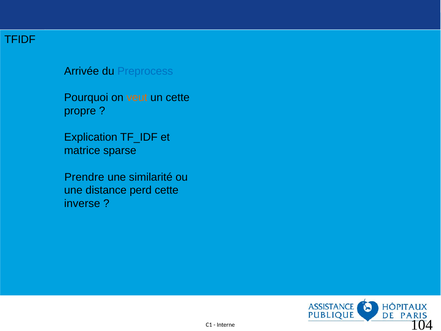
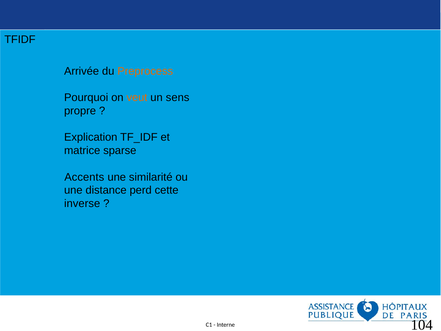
Preprocess colour: blue -> orange (145, 71)
un cette: cette -> sens (178, 98)
Prendre: Prendre -> Accents (84, 177)
